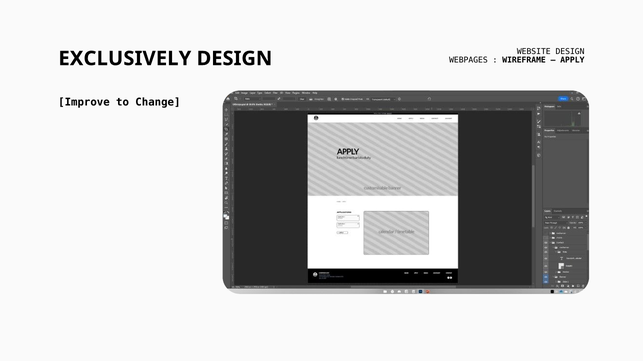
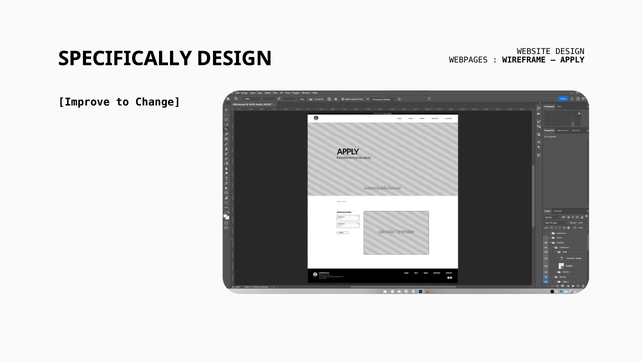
EXCLUSIVELY: EXCLUSIVELY -> SPECIFICALLY (125, 59)
